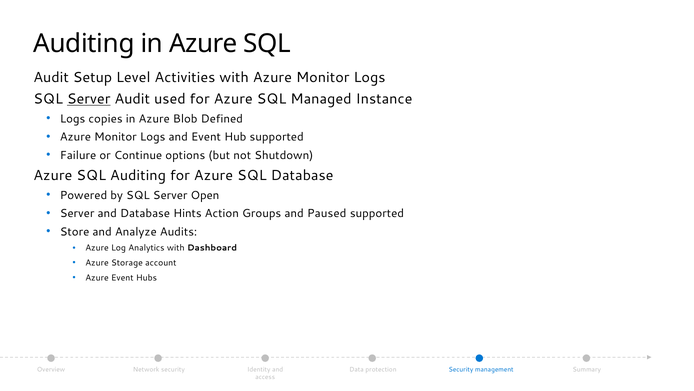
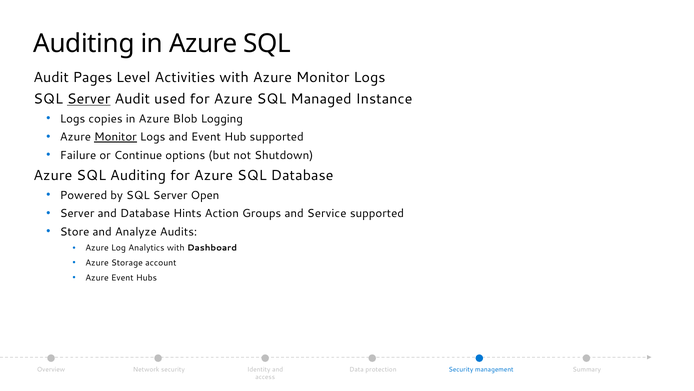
Setup: Setup -> Pages (93, 77)
Defined: Defined -> Logging (222, 119)
Monitor underline: none -> present (115, 137)
Paused: Paused -> Service (327, 213)
